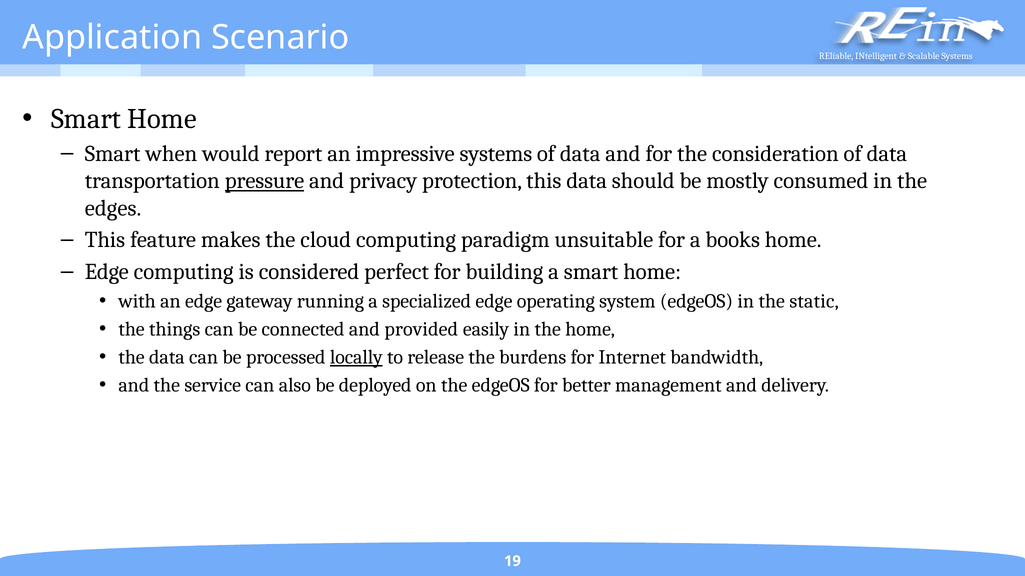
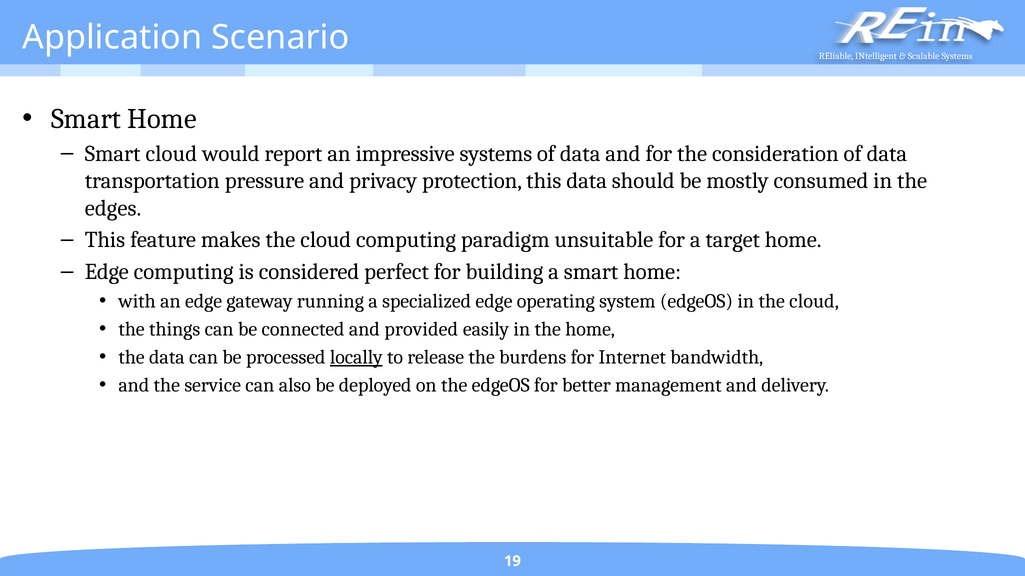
Smart when: when -> cloud (171, 154)
pressure underline: present -> none (265, 181)
books: books -> target (733, 240)
in the static: static -> cloud (814, 302)
